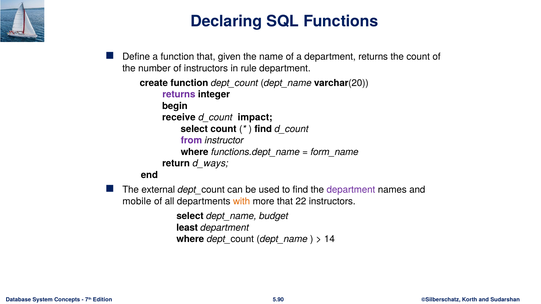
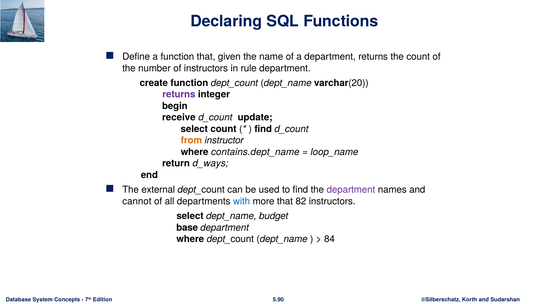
impact: impact -> update (255, 118)
from colour: purple -> orange (191, 141)
functions.dept_name: functions.dept_name -> contains.dept_name (255, 152)
form_name: form_name -> loop_name (334, 152)
mobile: mobile -> cannot (137, 201)
with colour: orange -> blue (242, 201)
22: 22 -> 82 (301, 201)
least: least -> base (187, 228)
14: 14 -> 84 (329, 239)
